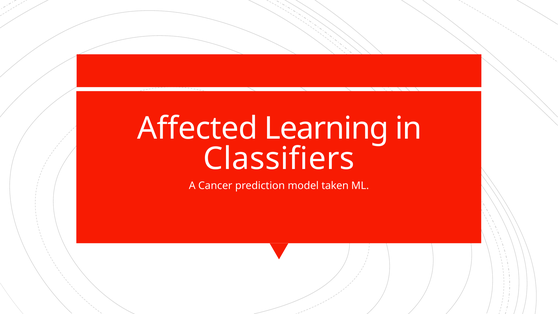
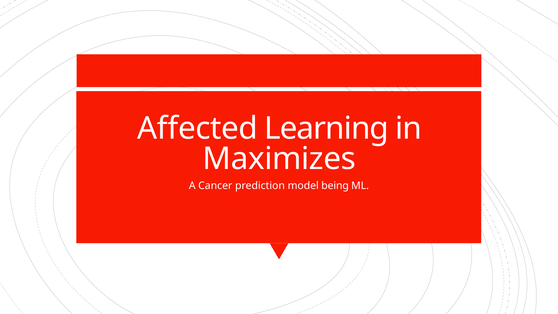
Classifiers: Classifiers -> Maximizes (279, 159)
taken: taken -> being (335, 186)
